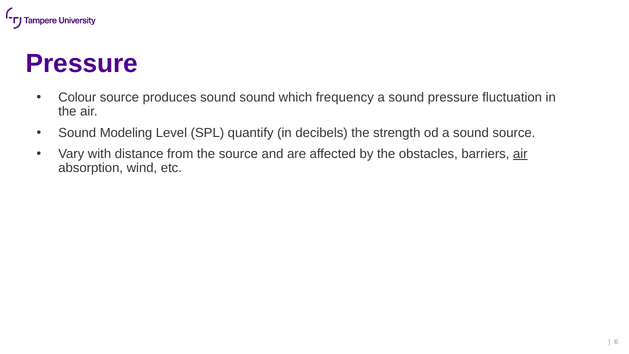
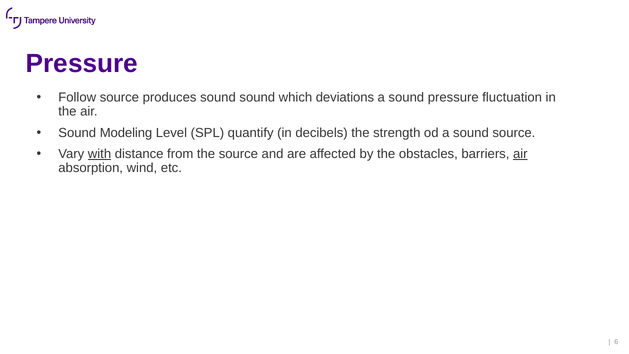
Colour: Colour -> Follow (77, 97)
frequency: frequency -> deviations (345, 97)
with underline: none -> present (100, 154)
